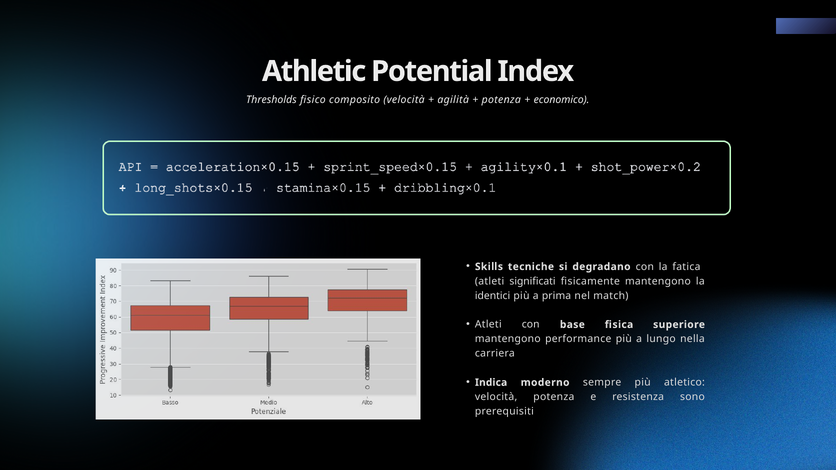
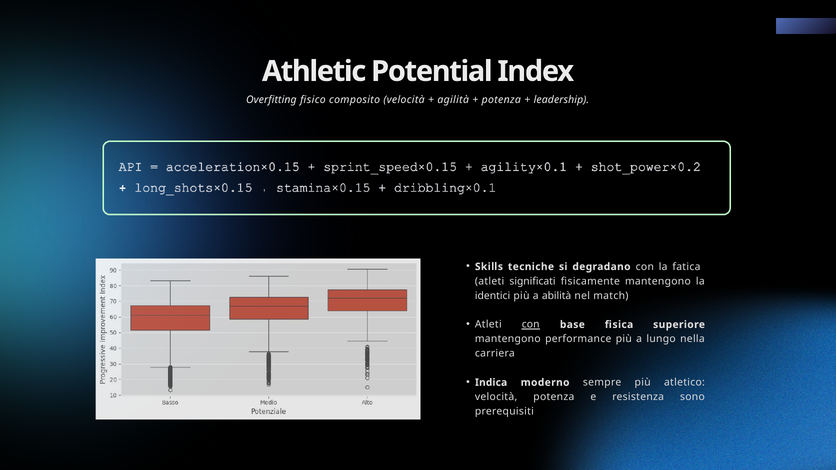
Thresholds: Thresholds -> Overfitting (271, 100)
economico: economico -> leadership (561, 100)
prima: prima -> abilità (557, 296)
con underline: none -> present (531, 325)
